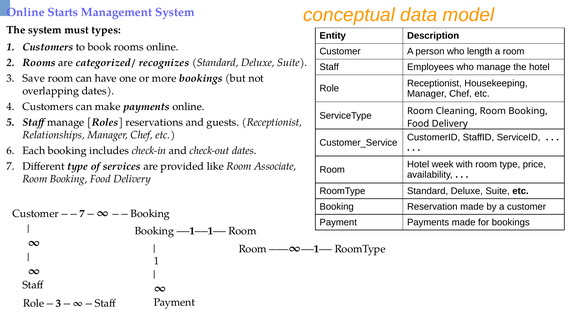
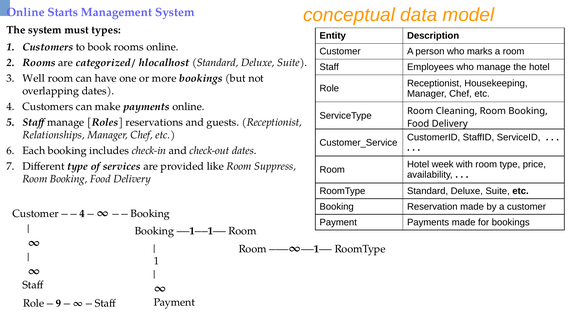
length: length -> marks (480, 52)
recognizes: recognizes -> hlocalhost (164, 63)
Save: Save -> Well (34, 78)
Associate: Associate -> Suppress (275, 167)
7: 7 -> 4 (82, 214)
3: 3 -> 9 (59, 304)
